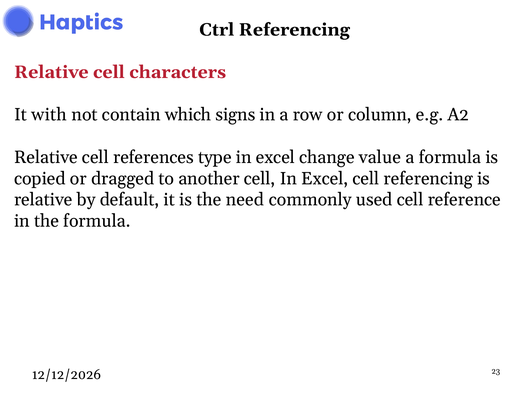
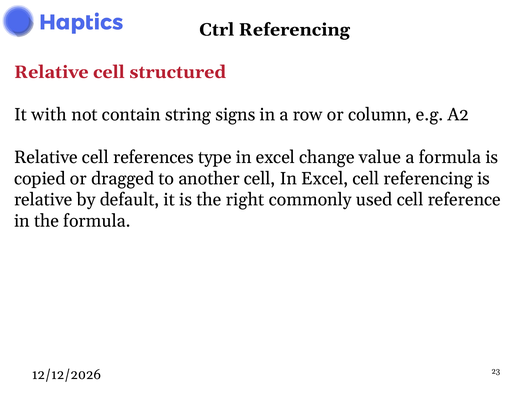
characters: characters -> structured (178, 72)
which: which -> string (188, 115)
need: need -> right (245, 200)
